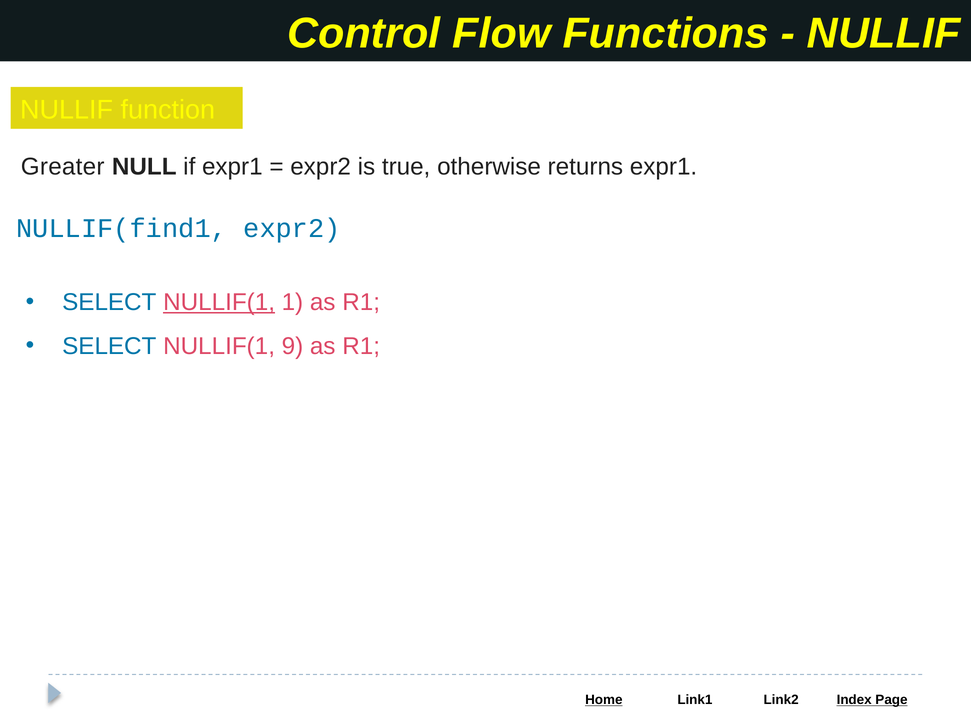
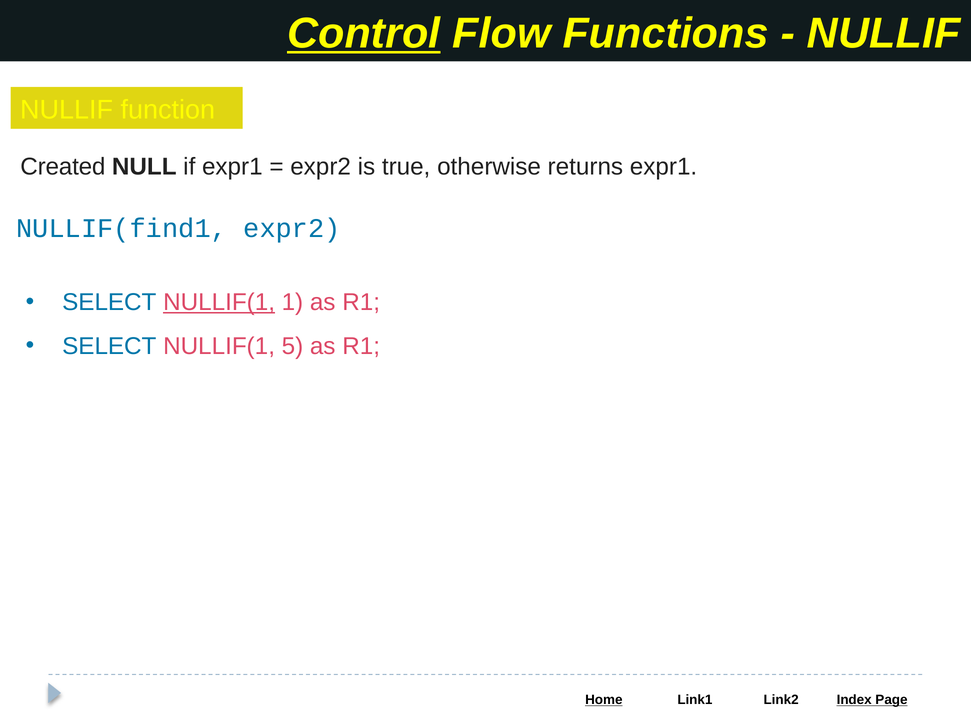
Control underline: none -> present (364, 34)
Greater: Greater -> Created (63, 167)
9: 9 -> 5 (292, 346)
